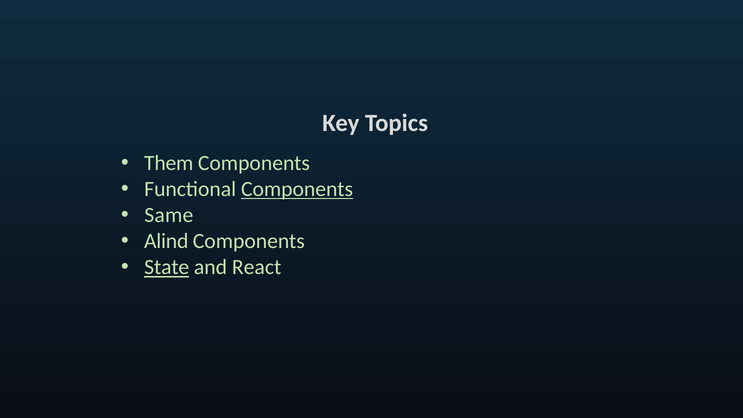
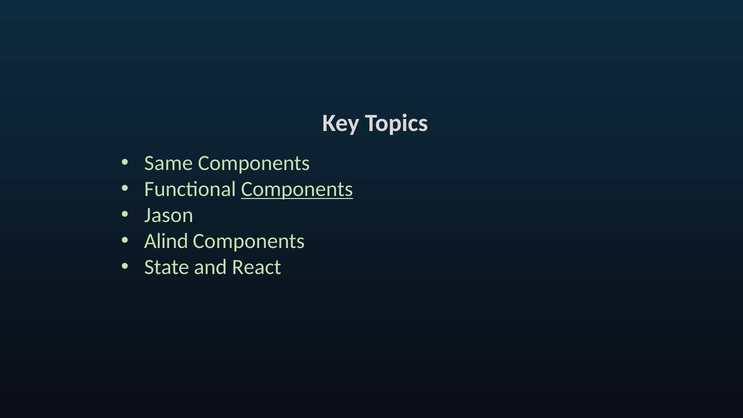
Them: Them -> Same (169, 163)
Same: Same -> Jason (169, 215)
State underline: present -> none (167, 267)
